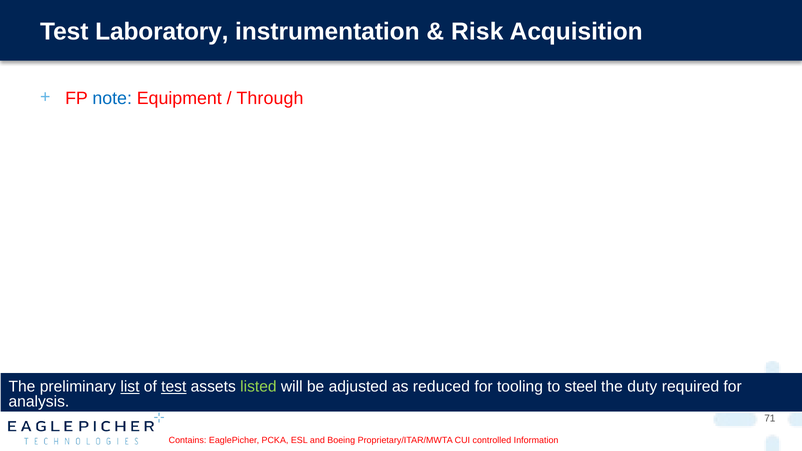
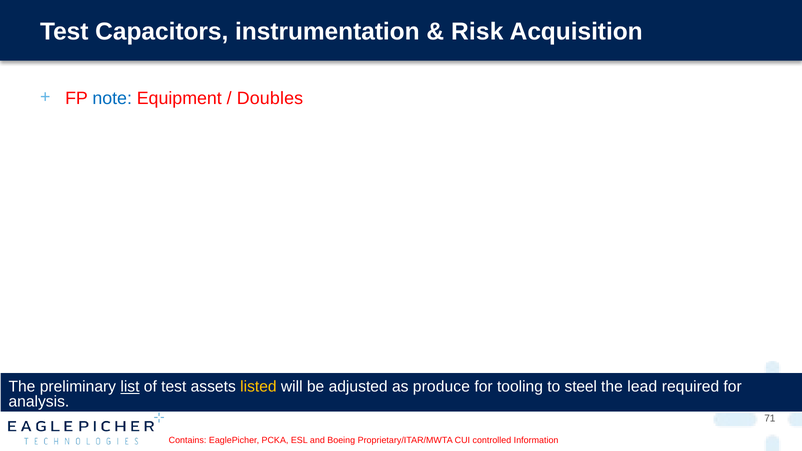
Laboratory: Laboratory -> Capacitors (162, 32)
Through: Through -> Doubles (270, 98)
test underline: present -> none (174, 387)
listed colour: light green -> yellow (258, 387)
reduced: reduced -> produce (441, 387)
duty: duty -> lead (642, 387)
